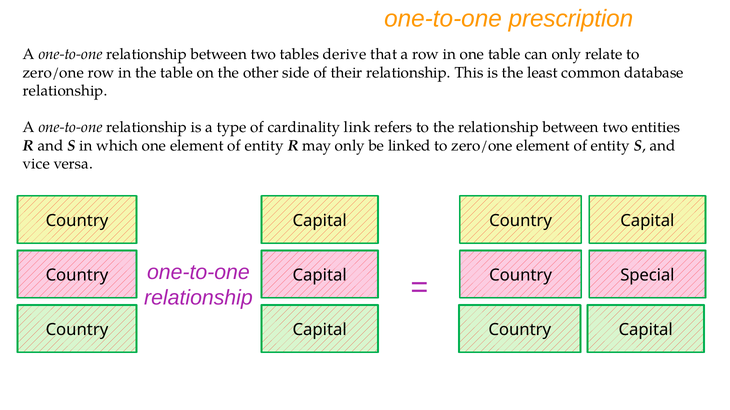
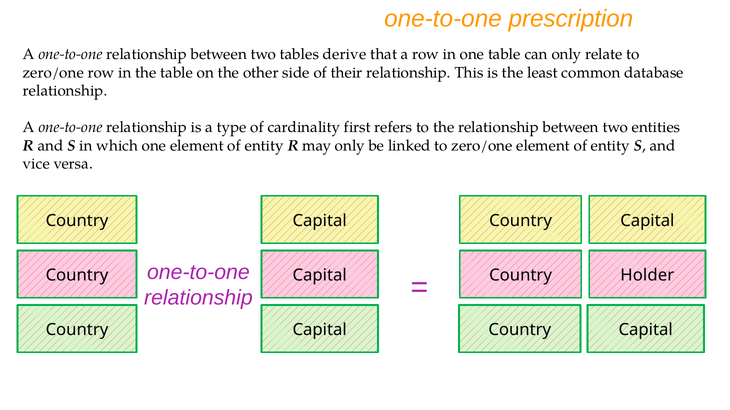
link: link -> first (357, 128)
Special: Special -> Holder (647, 276)
